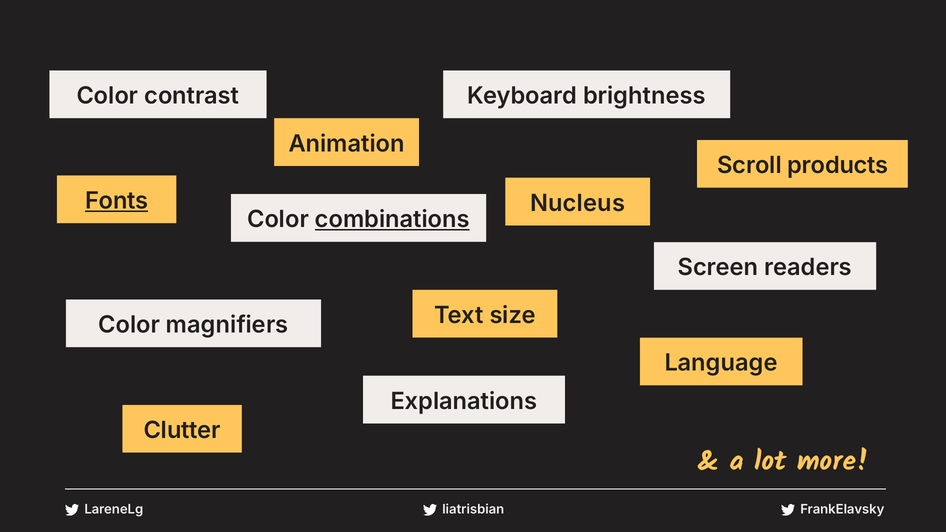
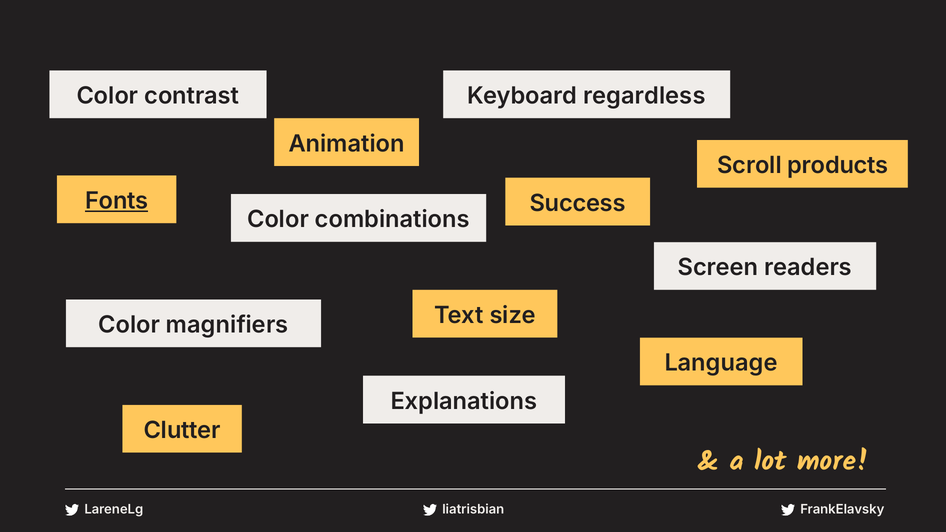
brightness: brightness -> regardless (644, 96)
Nucleus: Nucleus -> Success (578, 203)
combinations underline: present -> none (392, 220)
